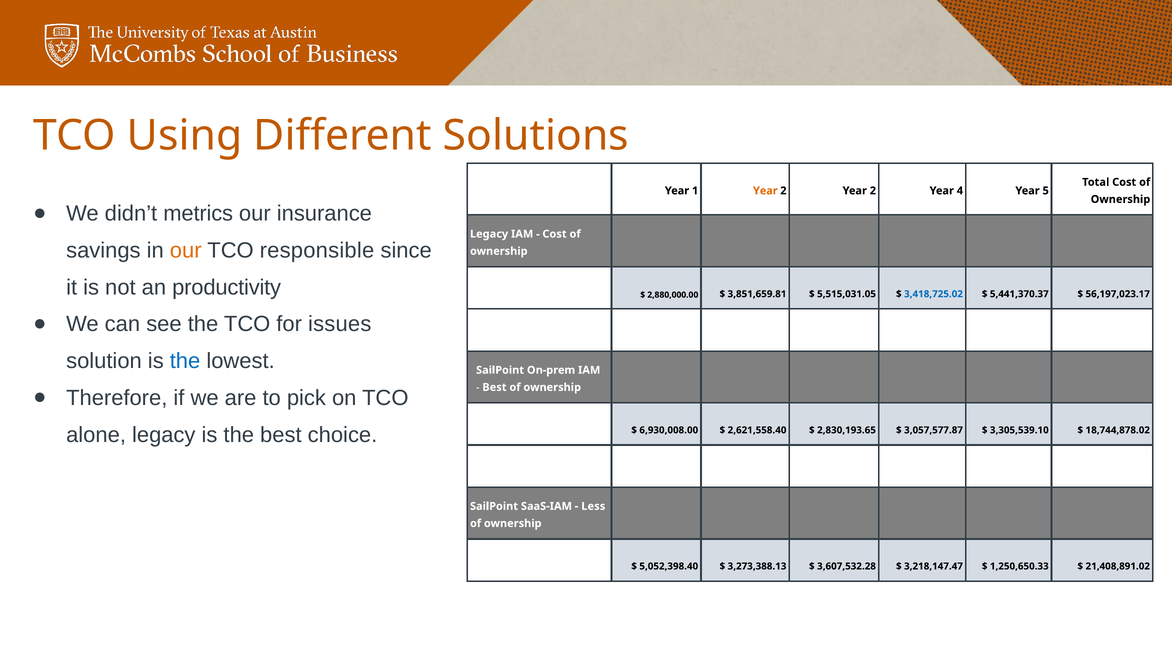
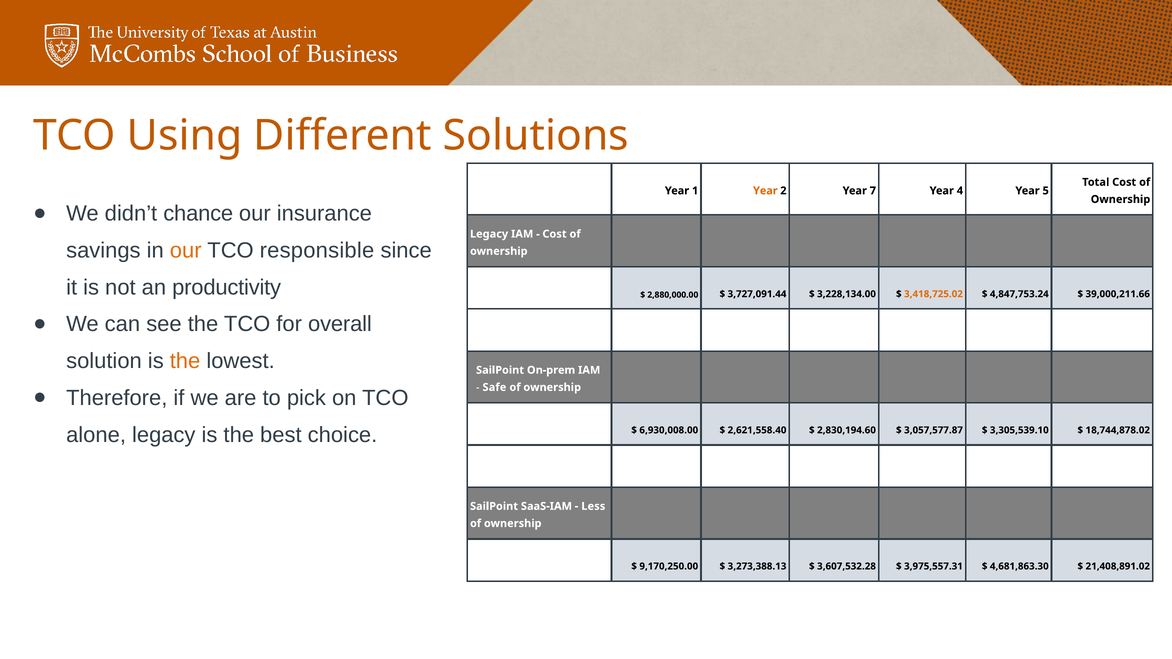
2 Year 2: 2 -> 7 (873, 191)
metrics: metrics -> chance (198, 214)
3,851,659.81: 3,851,659.81 -> 3,727,091.44 (757, 294)
5,515,031.05: 5,515,031.05 -> 3,228,134.00 (846, 294)
3,418,725.02 colour: blue -> orange (933, 294)
5,441,370.37: 5,441,370.37 -> 4,847,753.24 (1019, 294)
56,197,023.17: 56,197,023.17 -> 39,000,211.66 (1118, 294)
issues: issues -> overall (340, 324)
the colour: blue -> orange (185, 361)
Best: Best -> Safe (494, 387)
2,830,193.65: 2,830,193.65 -> 2,830,194.60 (846, 430)
5,052,398.40: 5,052,398.40 -> 9,170,250.00 (669, 566)
3,218,147.47: 3,218,147.47 -> 3,975,557.31 (933, 566)
1,250,650.33: 1,250,650.33 -> 4,681,863.30 (1019, 566)
